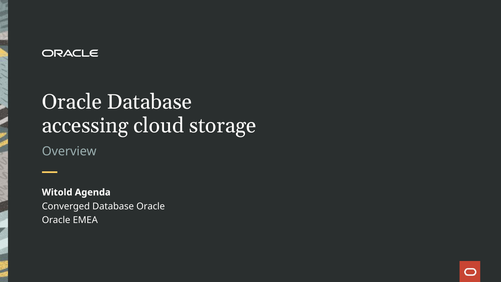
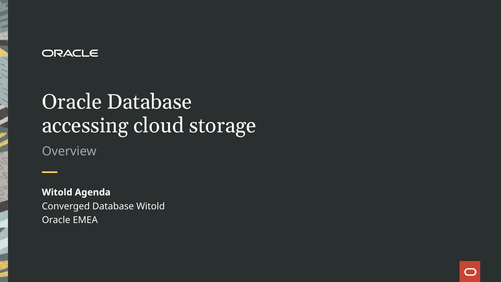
Database Oracle: Oracle -> Witold (151, 206)
